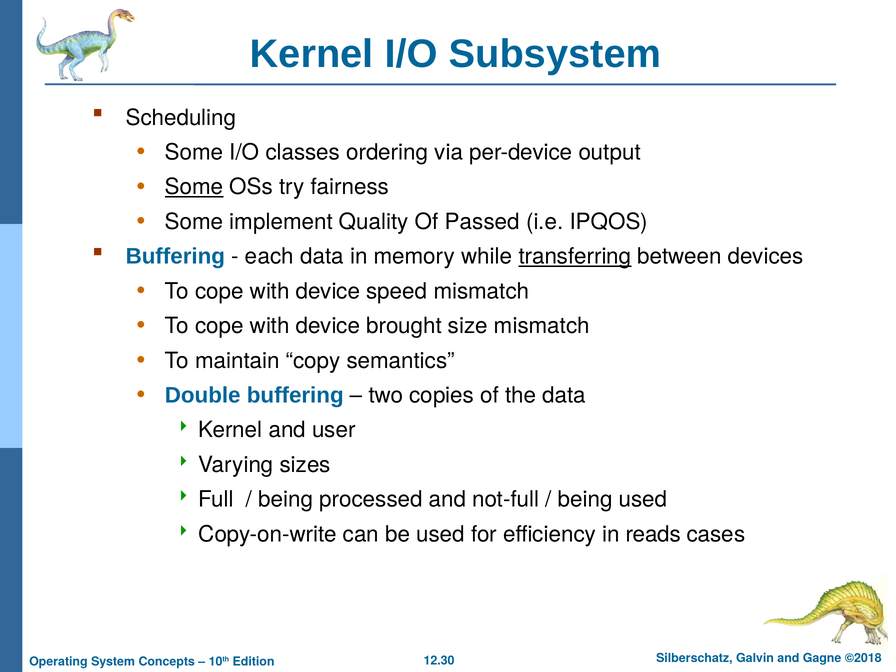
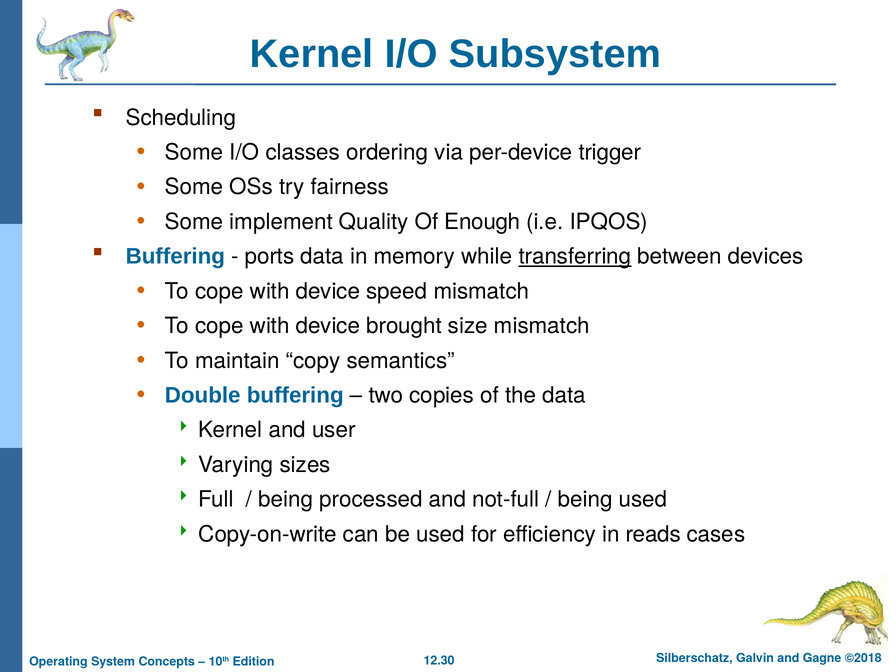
output: output -> trigger (610, 152)
Some underline: present -> none (194, 187)
Passed: Passed -> Enough (482, 222)
each: each -> ports (270, 257)
